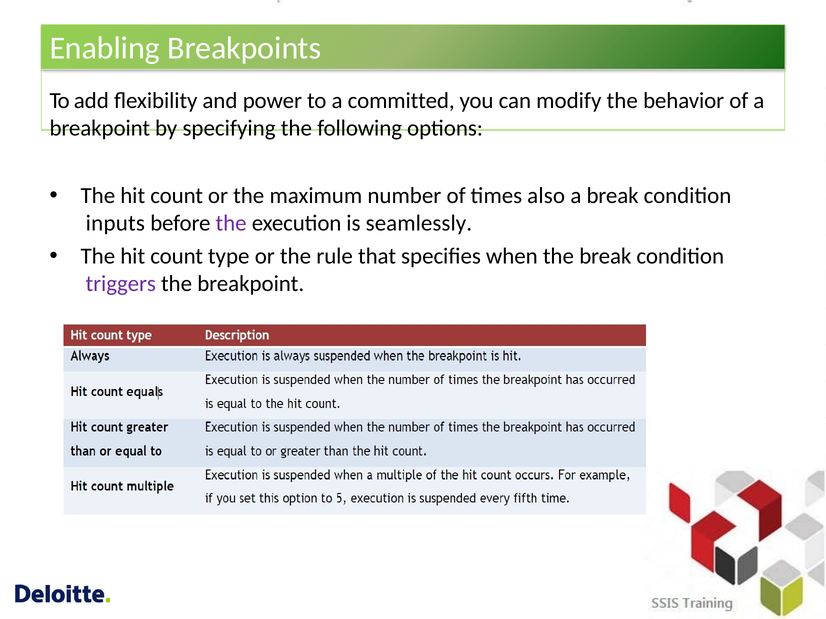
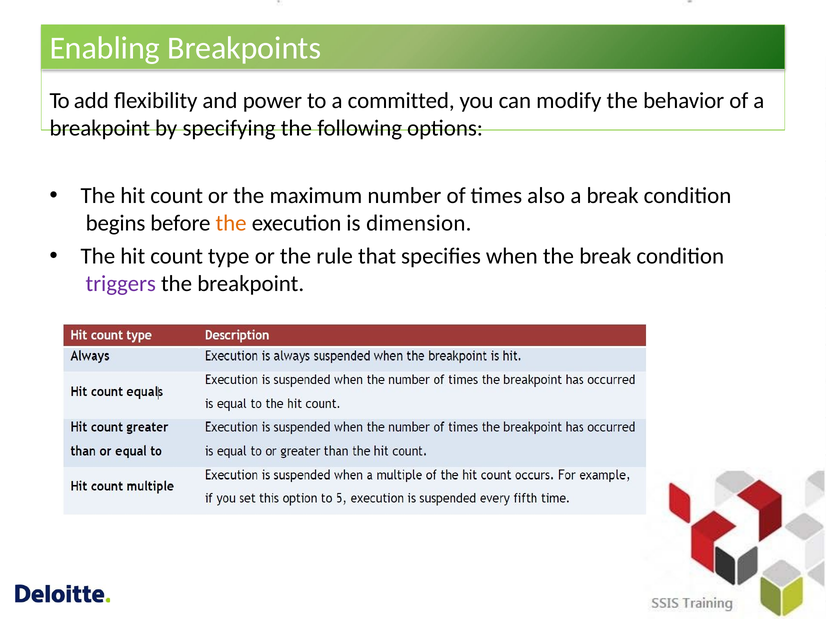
inputs: inputs -> begins (116, 224)
the colour: purple -> orange (231, 224)
seamlessly: seamlessly -> dimension (419, 224)
